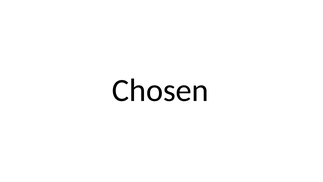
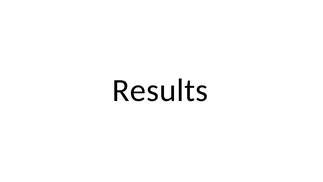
Chosen: Chosen -> Results (160, 90)
